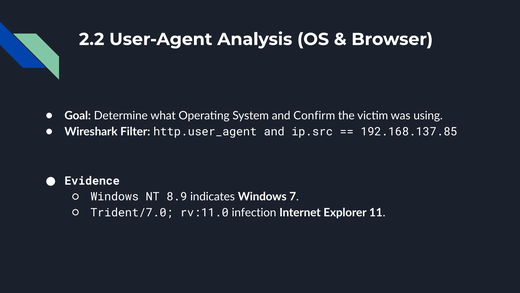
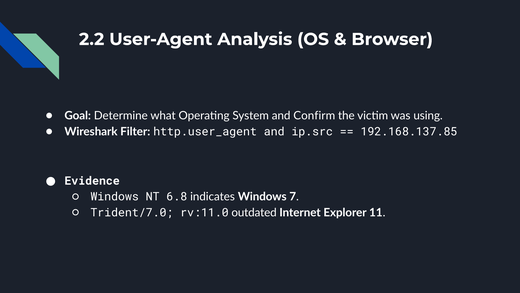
8.9: 8.9 -> 6.8 (177, 196)
infection: infection -> outdated (254, 212)
